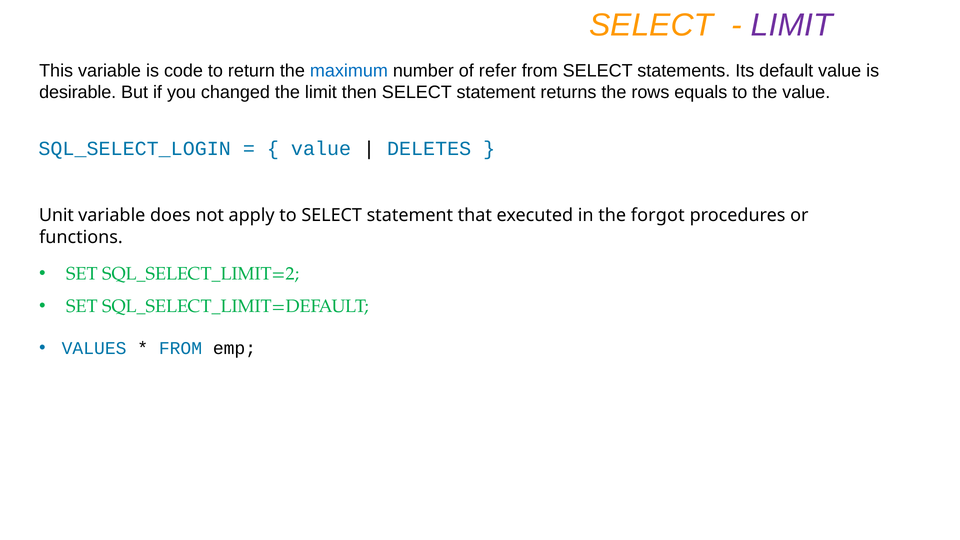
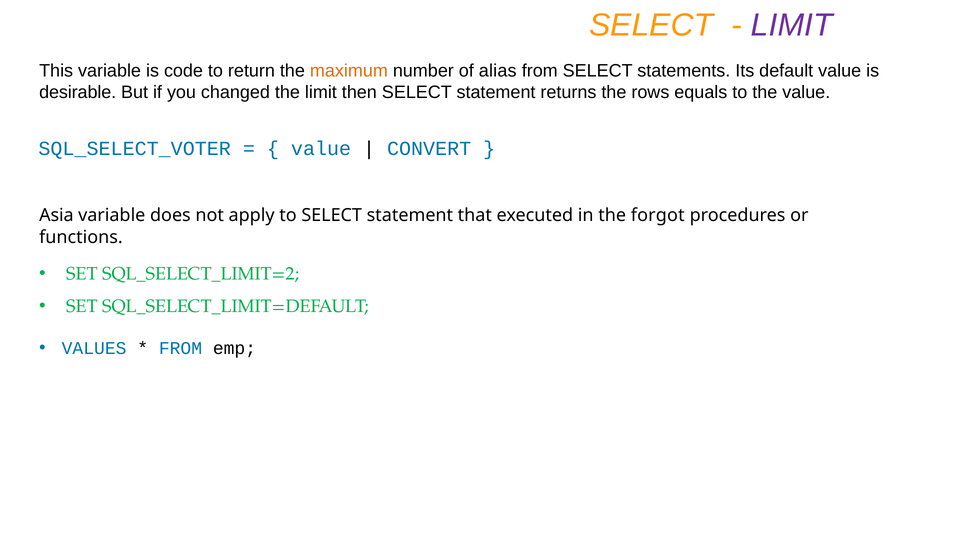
maximum colour: blue -> orange (349, 71)
refer: refer -> alias (498, 71)
SQL_SELECT_LOGIN: SQL_SELECT_LOGIN -> SQL_SELECT_VOTER (135, 149)
DELETES: DELETES -> CONVERT (429, 149)
Unit: Unit -> Asia (56, 215)
